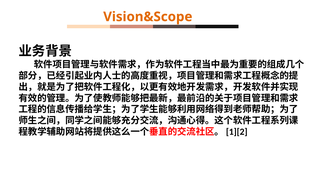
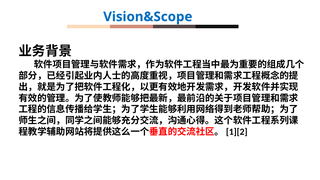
Vision&Scope colour: orange -> blue (148, 17)
